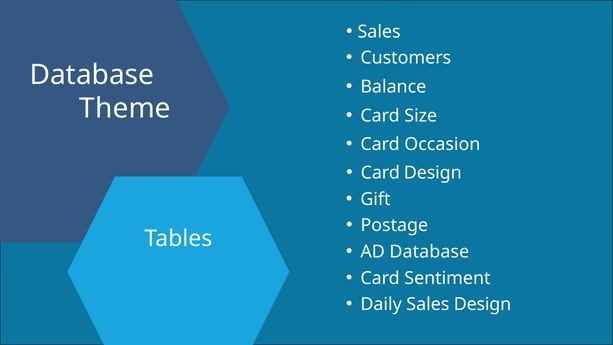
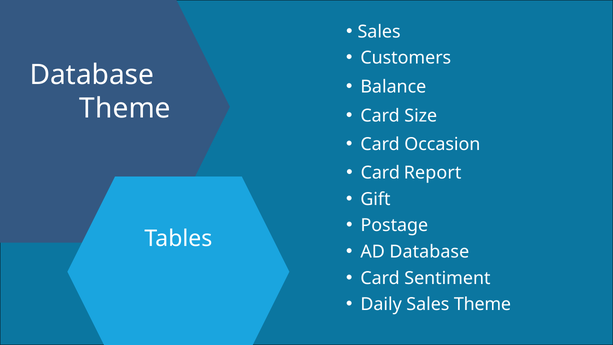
Card Design: Design -> Report (433, 173)
Sales Design: Design -> Theme (482, 304)
